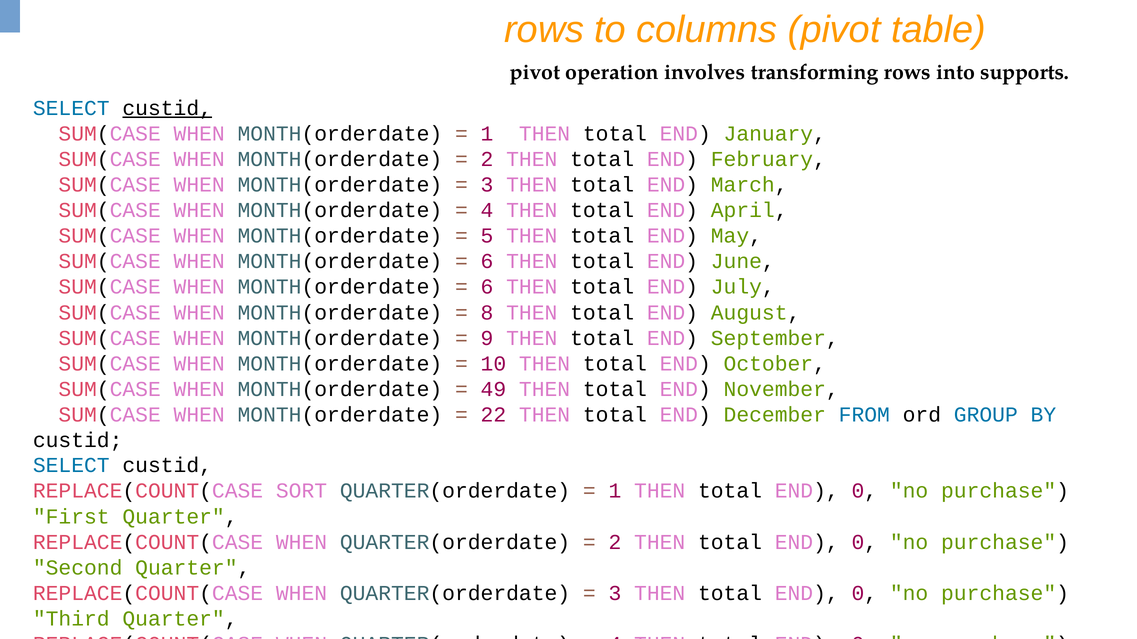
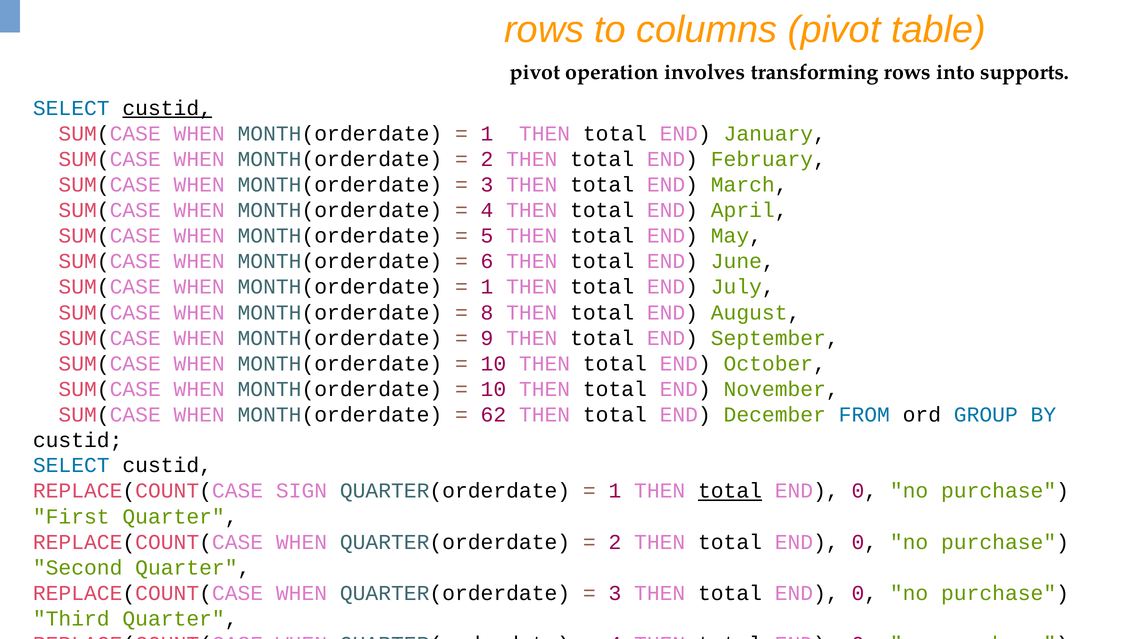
6: 6 -> 1 (487, 287)
49: 49 -> 10 (493, 389)
22: 22 -> 62 (493, 415)
SORT: SORT -> SIGN (302, 491)
total underline: none -> present (730, 491)
